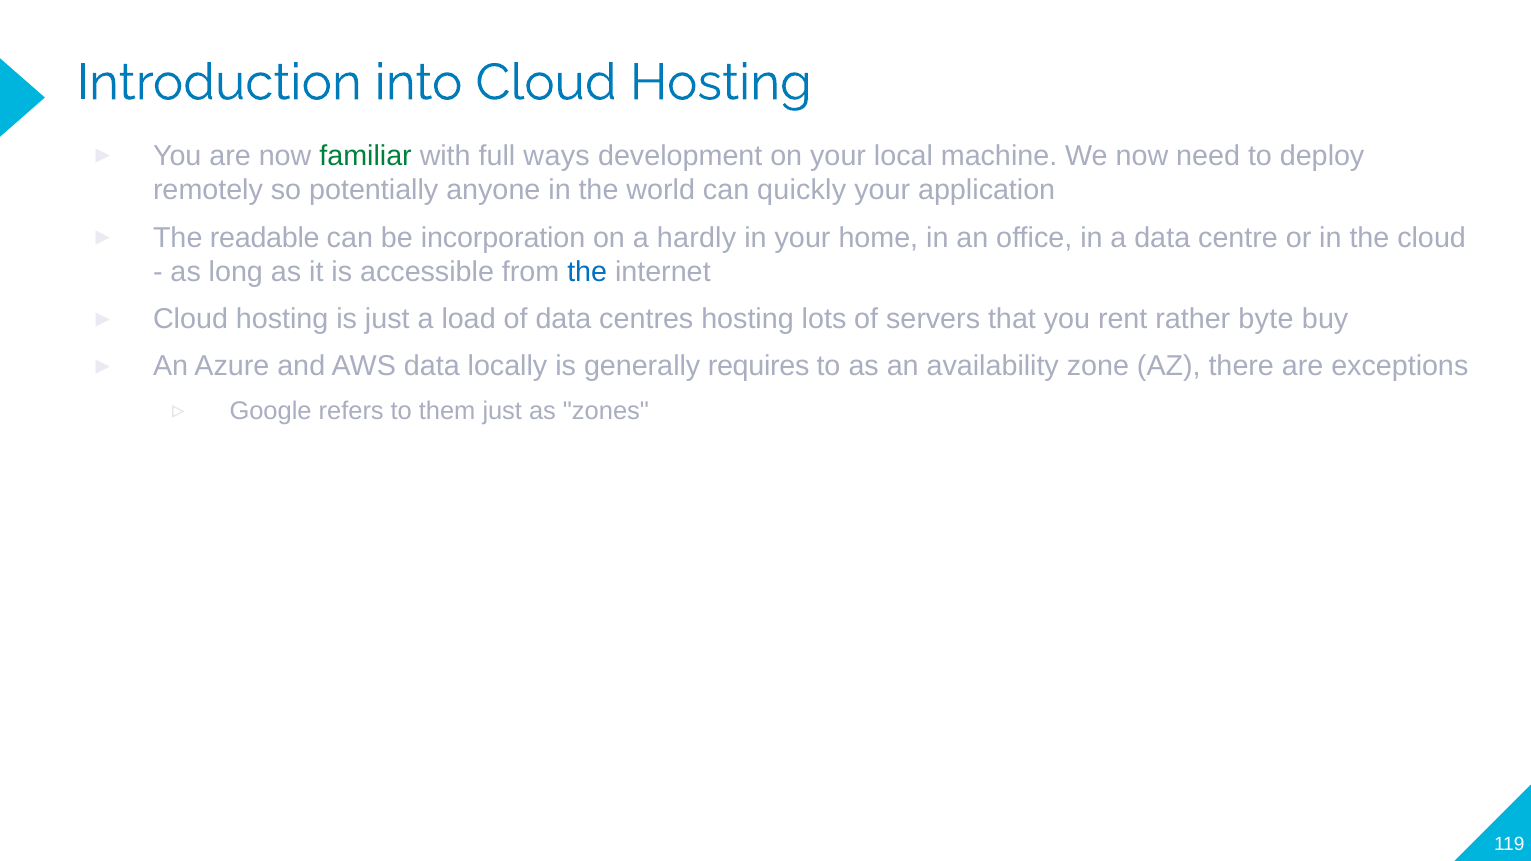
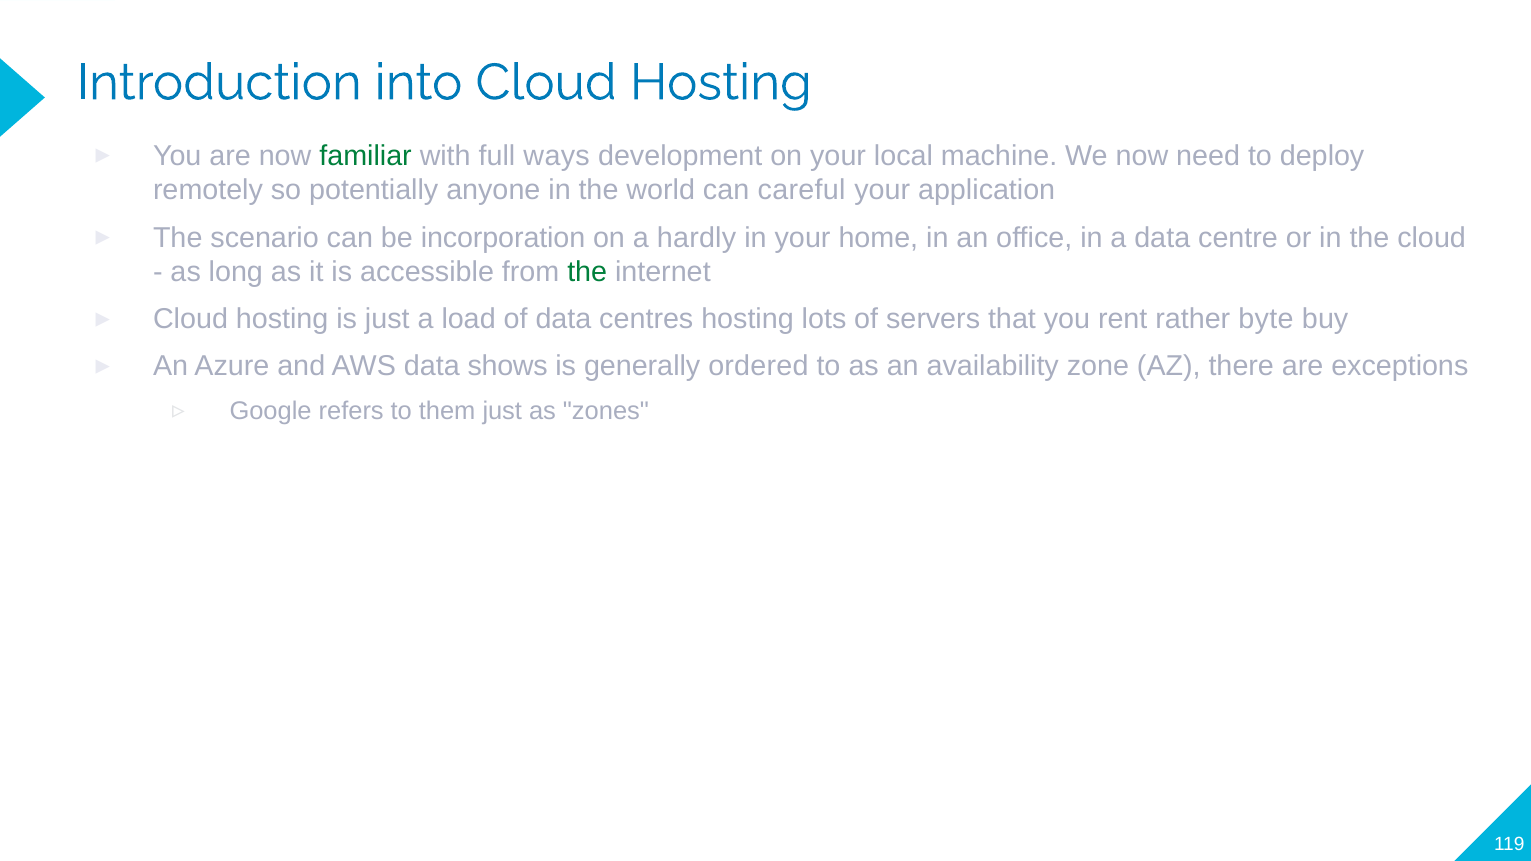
quickly: quickly -> careful (802, 190)
readable: readable -> scenario (265, 238)
the colour: blue -> green (587, 272)
locally: locally -> shows (508, 367)
requires: requires -> ordered (758, 367)
